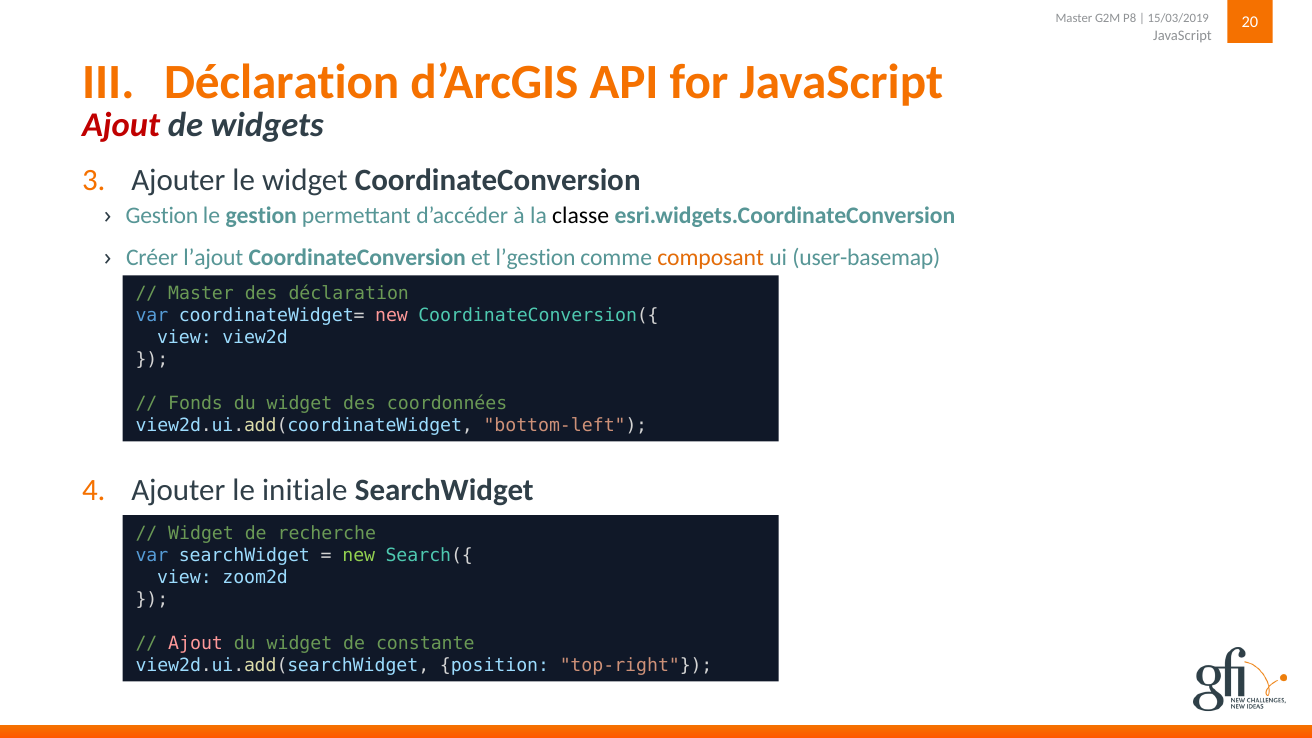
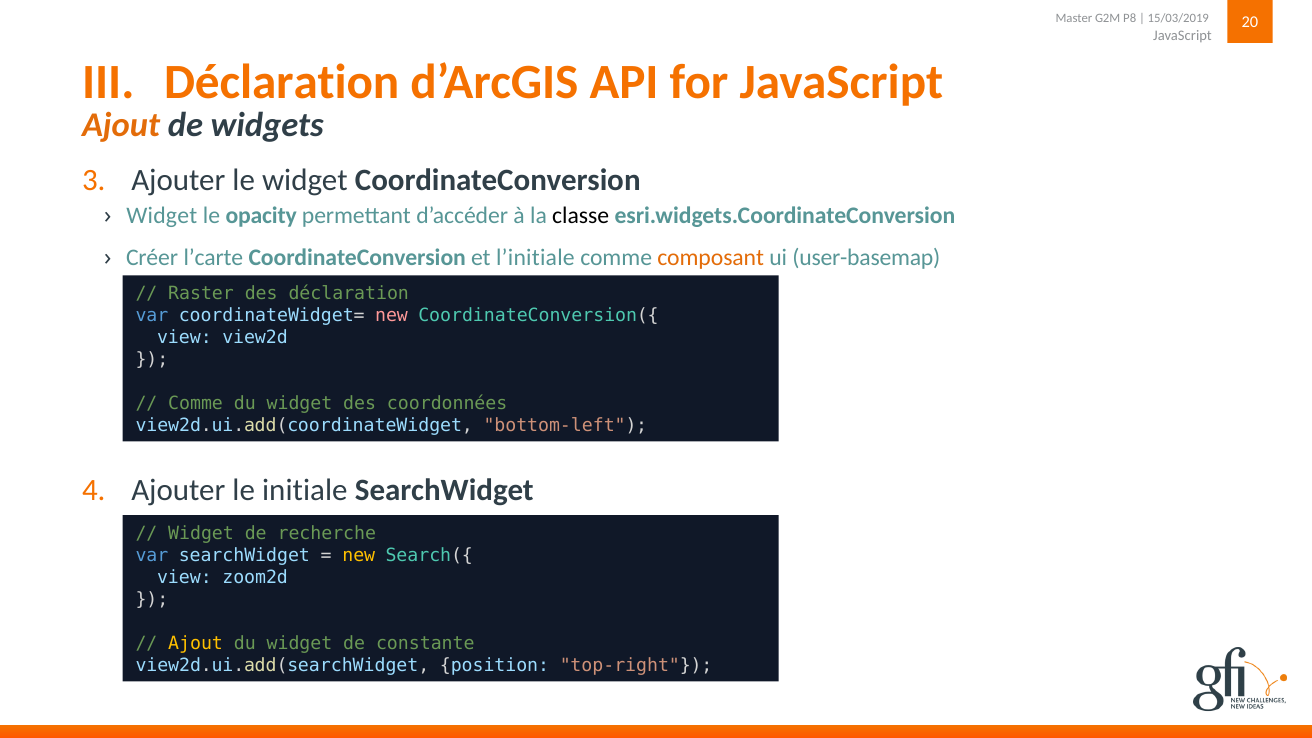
Ajout colour: red -> orange (121, 125)
Gestion: Gestion -> Widget (162, 216)
le gestion: gestion -> opacity (261, 216)
l’ajout: l’ajout -> l’carte (213, 258)
l’gestion: l’gestion -> l’initiale (535, 258)
Master: Master -> Raster (201, 294)
Fonds: Fonds -> Comme (196, 403)
new colour: light green -> yellow (359, 556)
Ajout colour: pink -> yellow (196, 643)
